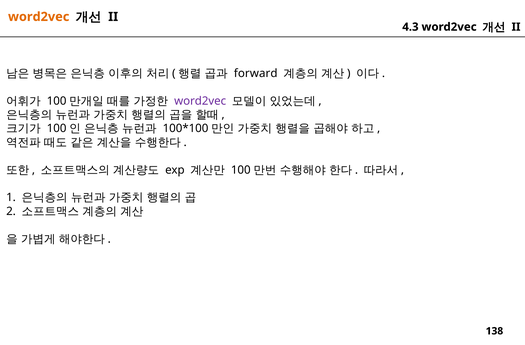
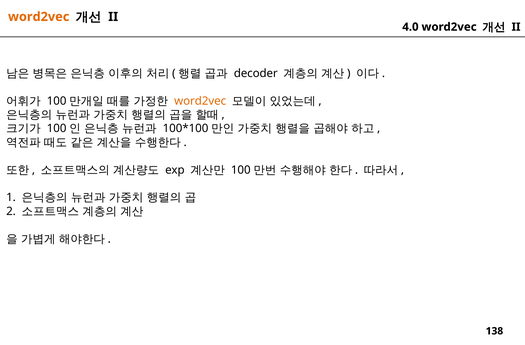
4.3: 4.3 -> 4.0 (410, 27)
forward: forward -> decoder (256, 73)
word2vec colour: purple -> orange (200, 101)
